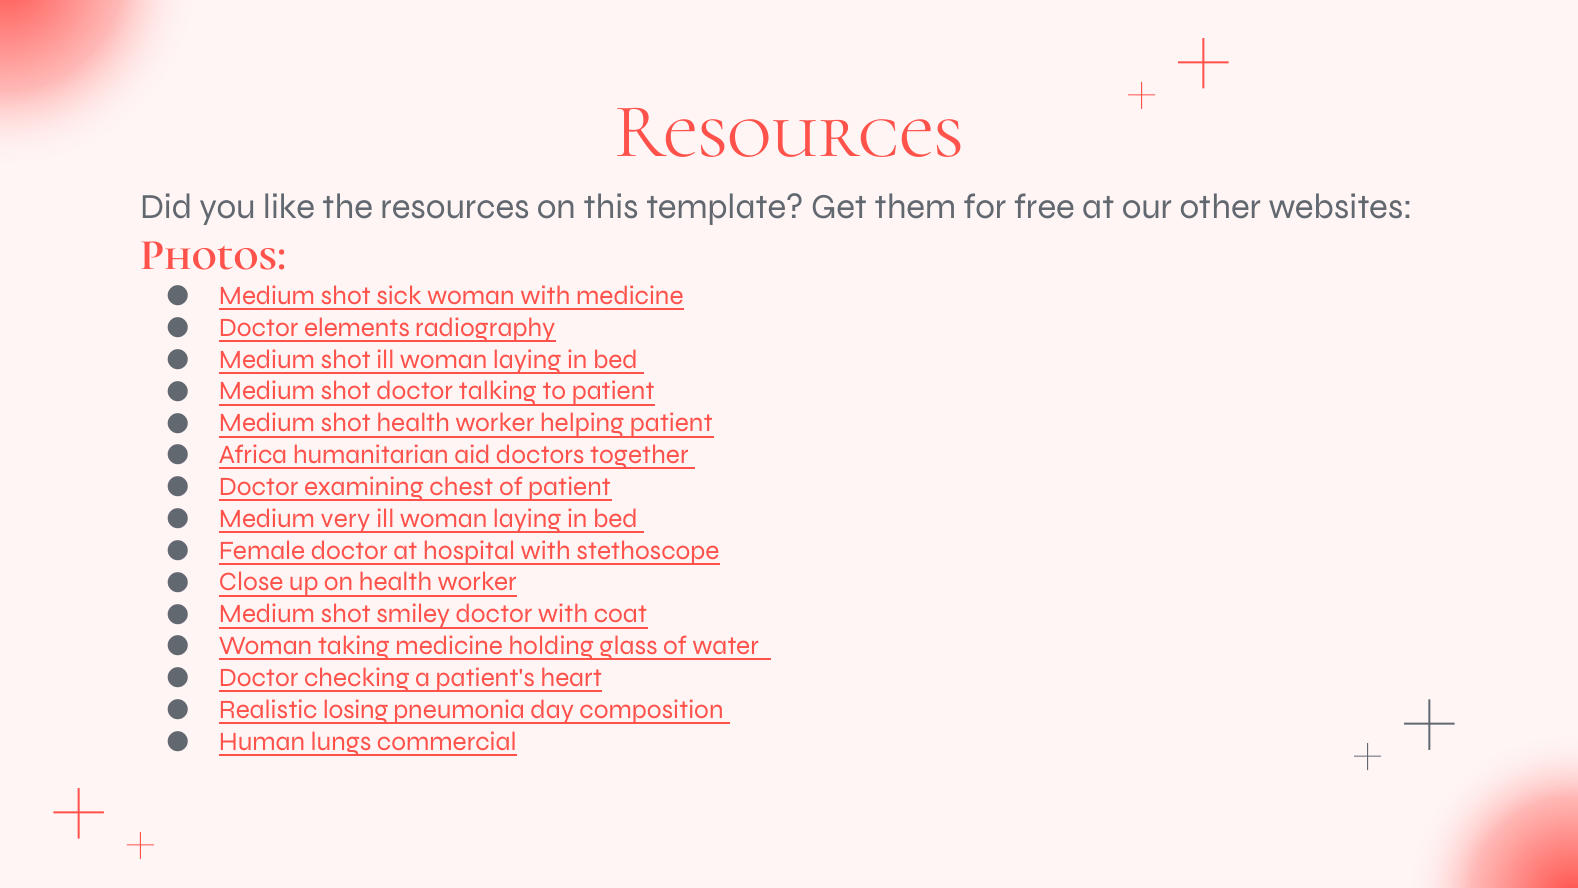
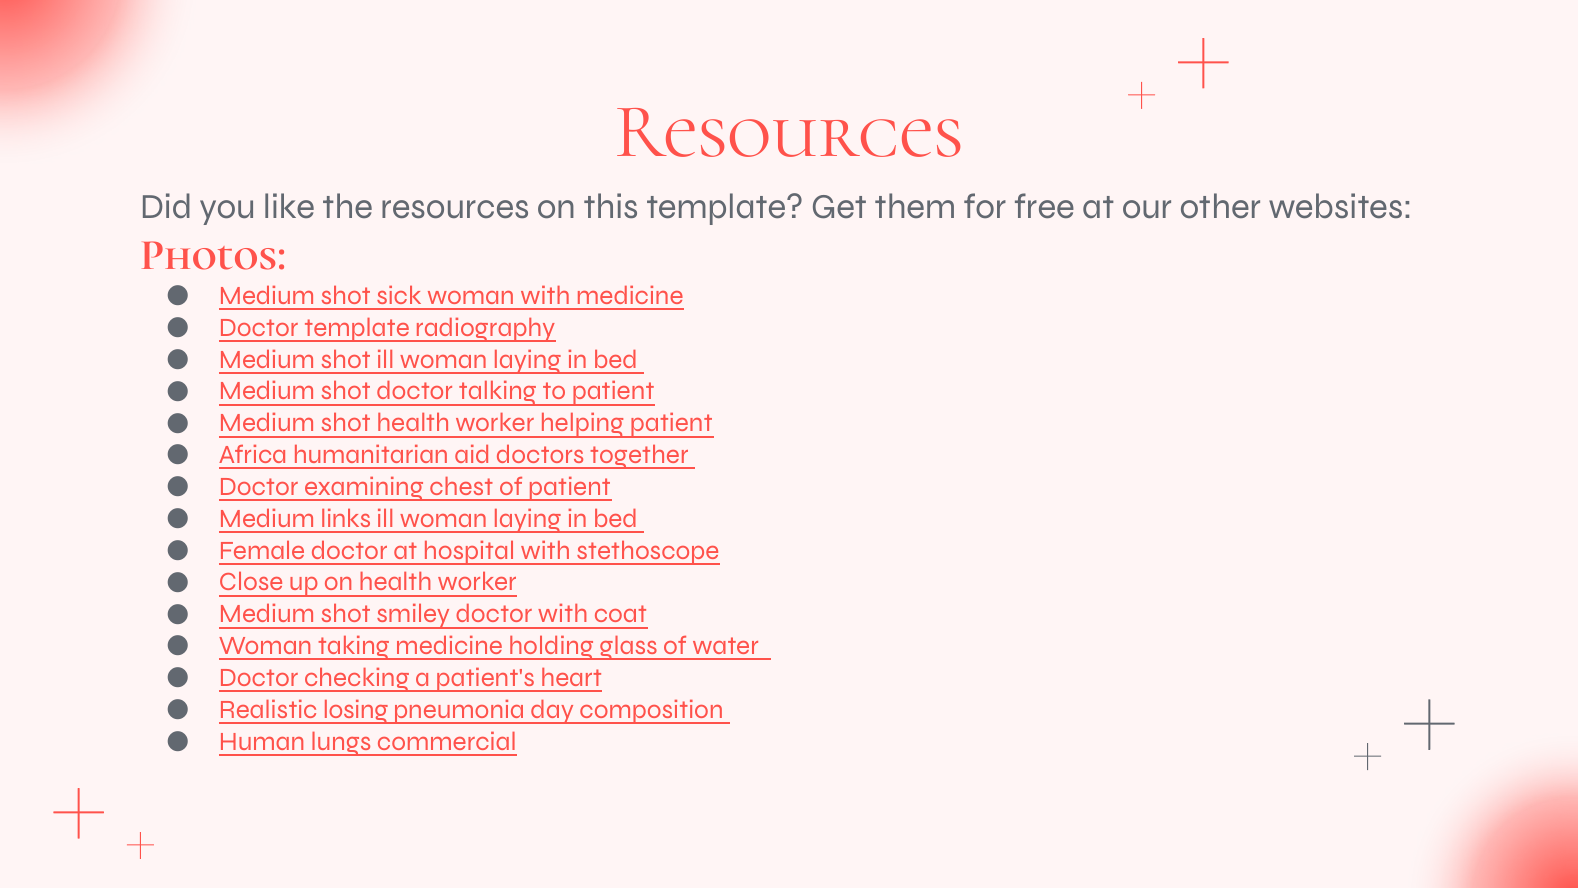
Doctor elements: elements -> template (357, 328)
very: very -> links (346, 518)
